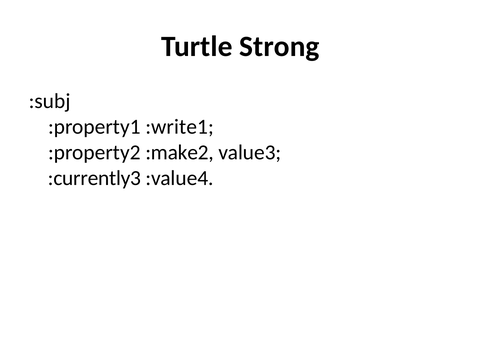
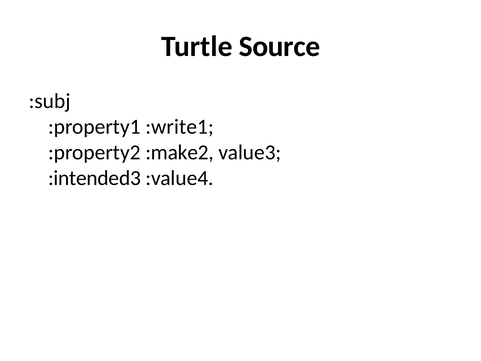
Strong: Strong -> Source (280, 47)
:currently3: :currently3 -> :intended3 (94, 178)
